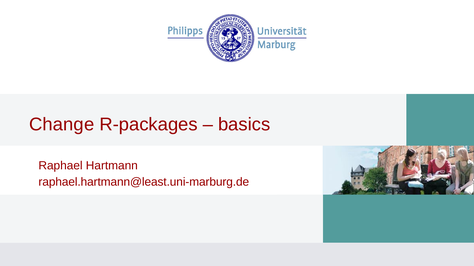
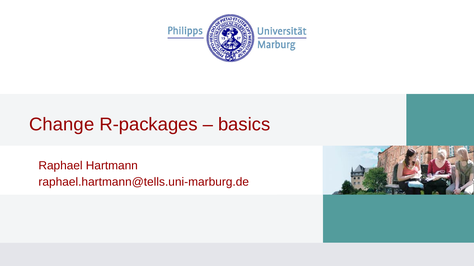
raphael.hartmann@least.uni-marburg.de: raphael.hartmann@least.uni-marburg.de -> raphael.hartmann@tells.uni-marburg.de (144, 183)
